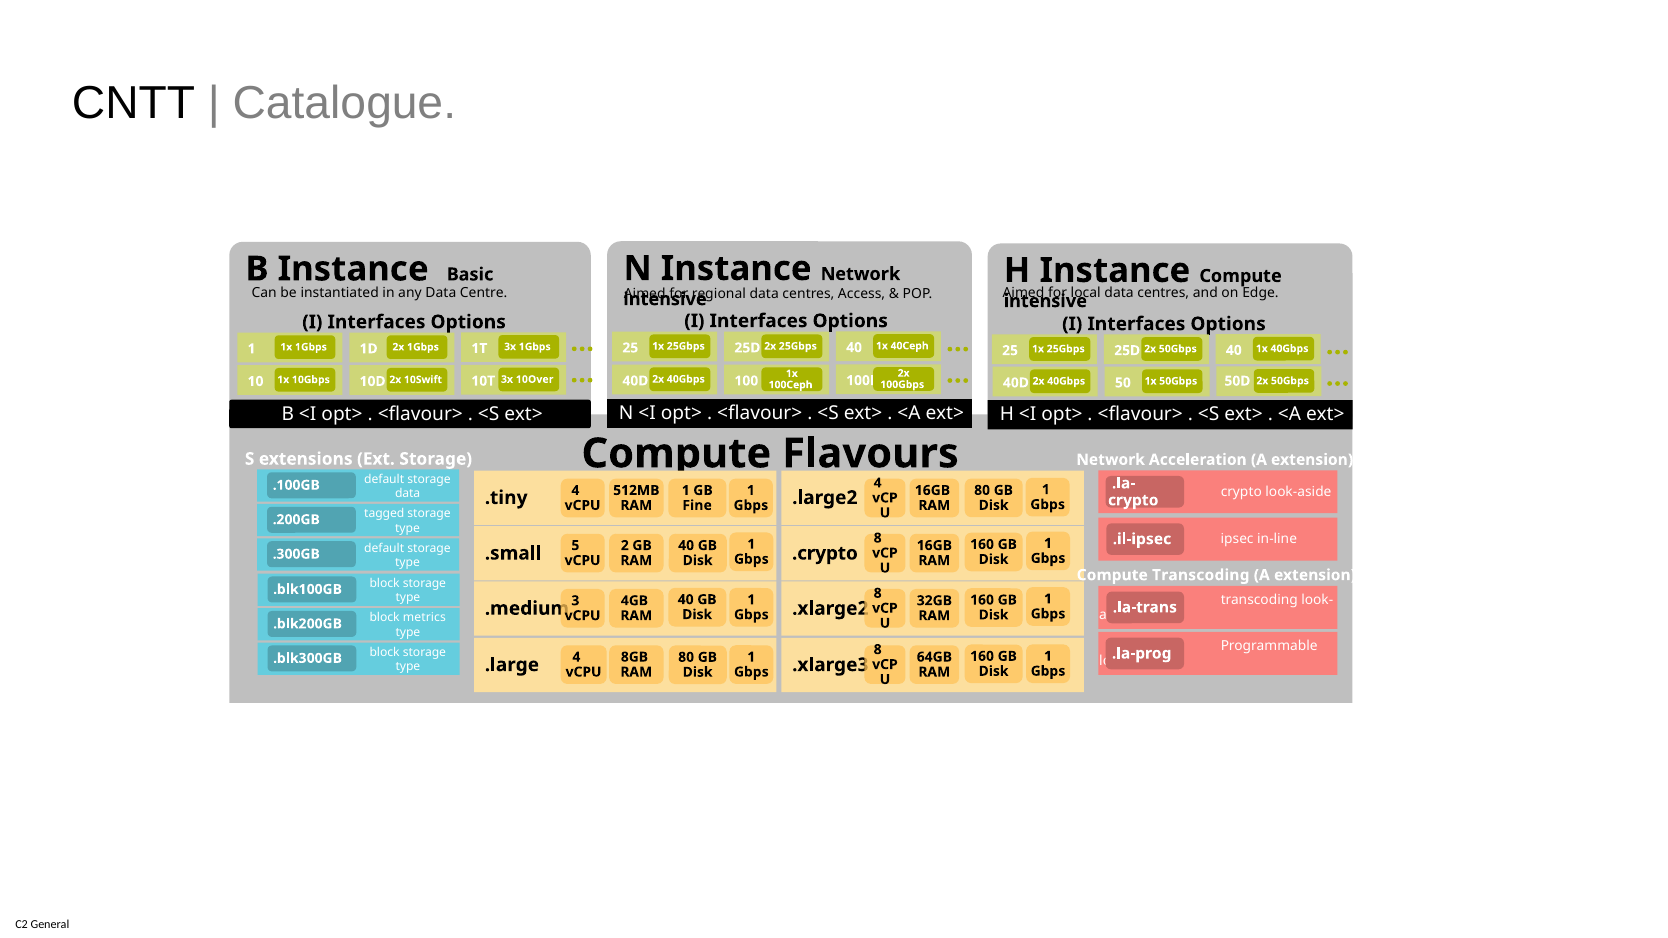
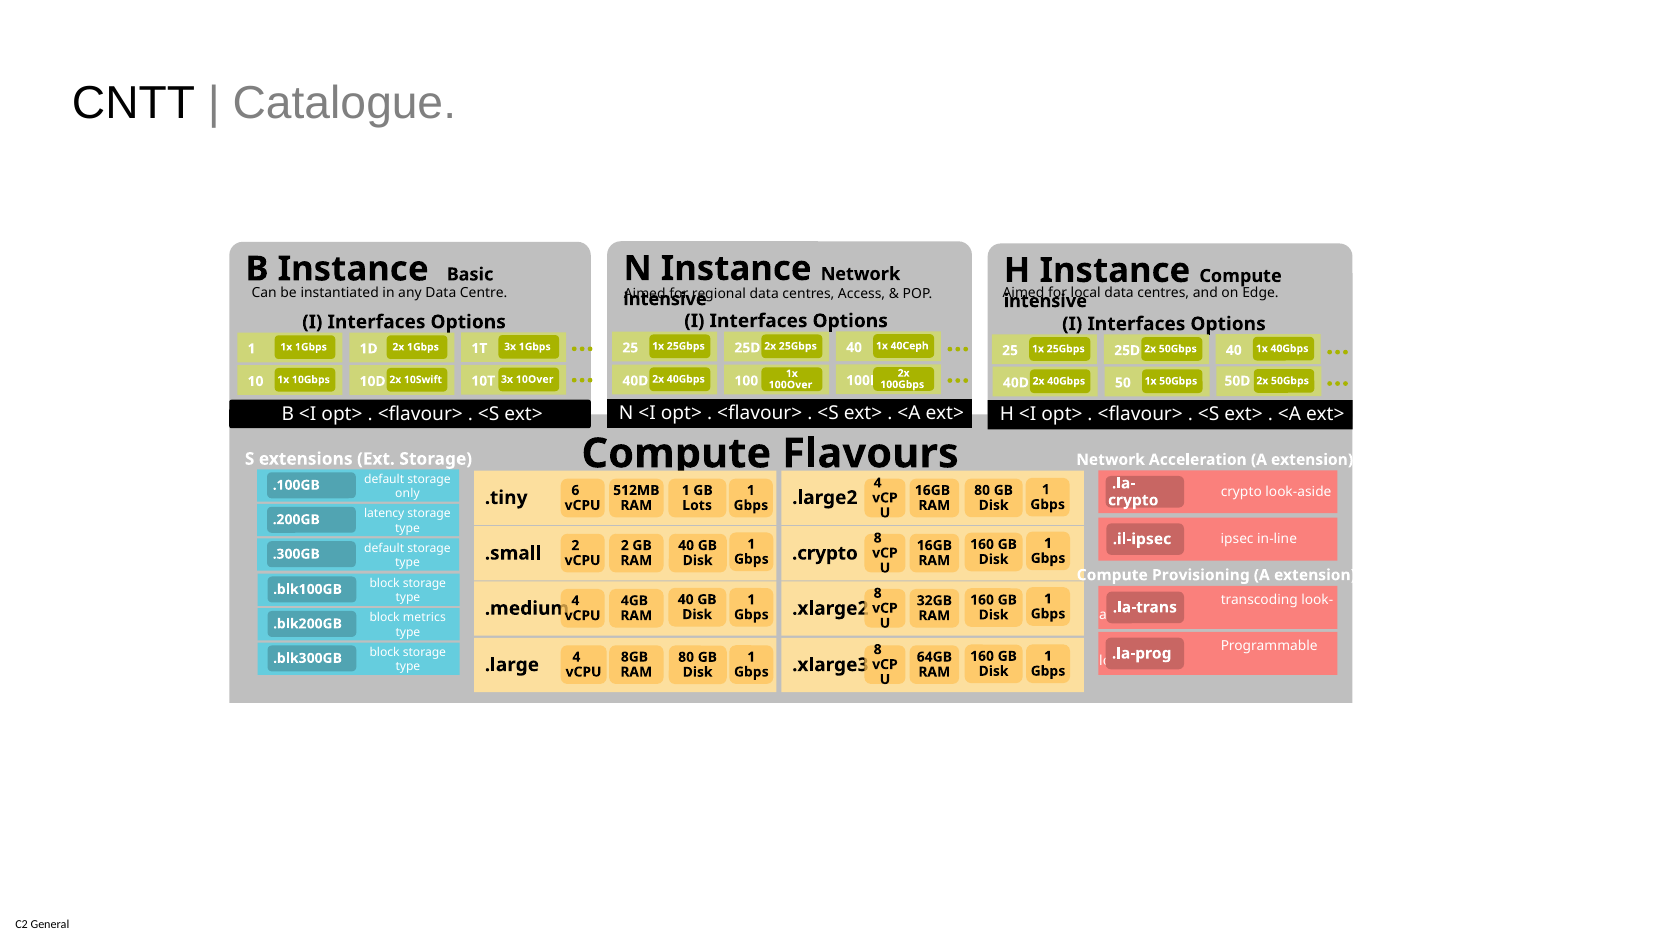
100Ceph: 100Ceph -> 100Over (790, 385)
data: data -> only (407, 494)
.tiny 4: 4 -> 6 (575, 490)
Fine: Fine -> Lots (697, 505)
tagged: tagged -> latency (384, 514)
.small 5: 5 -> 2 (575, 546)
Compute Transcoding: Transcoding -> Provisioning (1201, 575)
.medium 3: 3 -> 4 (575, 601)
